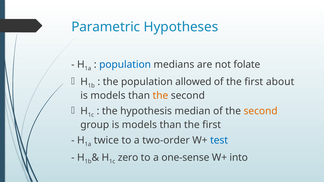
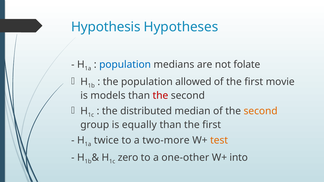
Parametric: Parametric -> Hypothesis (106, 27)
about: about -> movie (280, 82)
the colour: orange -> red (160, 96)
hypothesis: hypothesis -> distributed (146, 111)
group is models: models -> equally (139, 125)
two-order: two-order -> two-more (166, 141)
test colour: blue -> orange (219, 141)
one-sense: one-sense -> one-other (185, 158)
